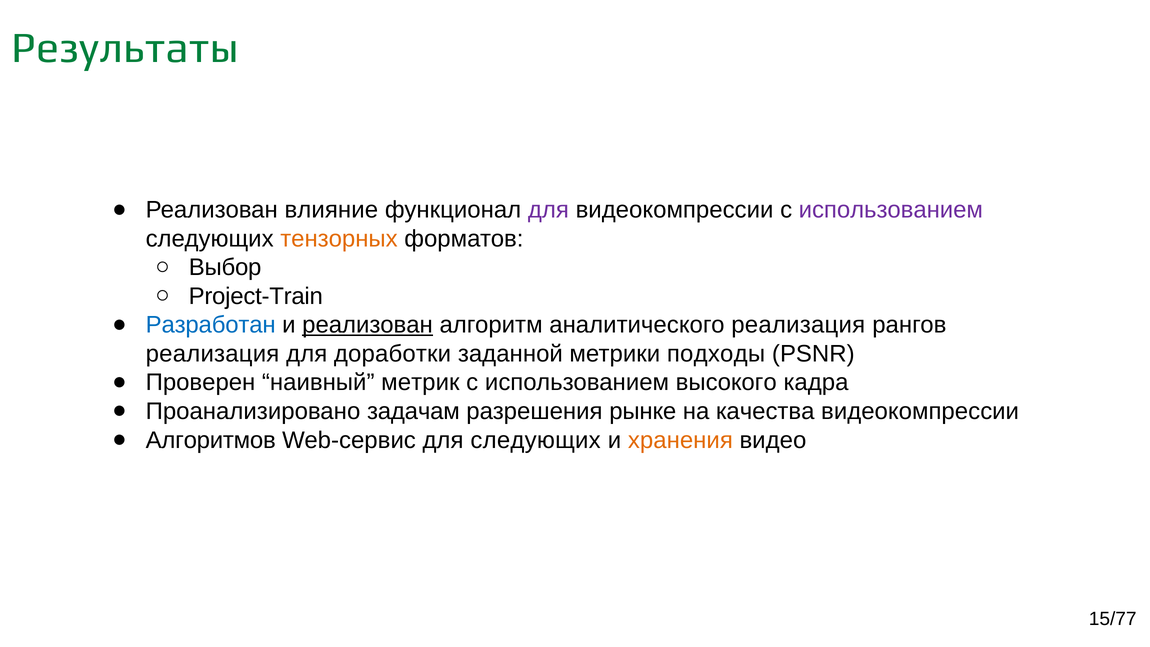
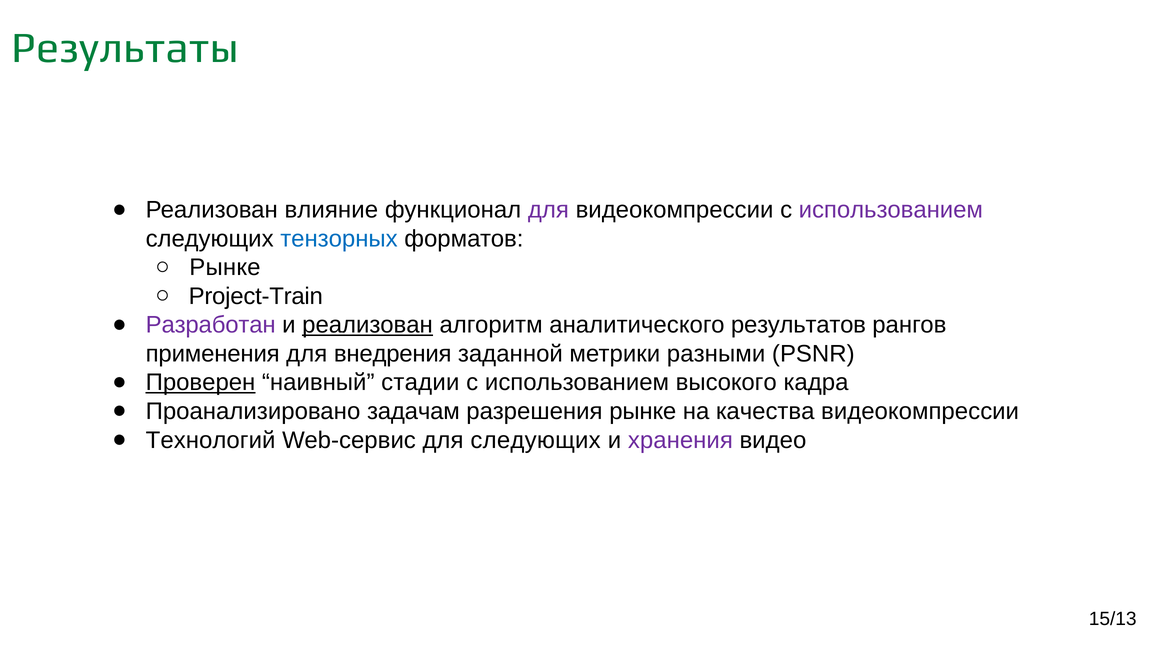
тензорных colour: orange -> blue (339, 239)
Выбор: Выбор -> Рынке (225, 267)
Разработан colour: blue -> purple (211, 325)
аналитического реализация: реализация -> результатов (798, 325)
реализация: реализация -> применения (213, 354)
доработки: доработки -> внедрения (393, 354)
подходы: подходы -> разными (716, 354)
Проверен underline: none -> present (201, 382)
метрик: метрик -> стадии (420, 382)
Алгоритмов: Алгоритмов -> Технологий (211, 440)
хранения colour: orange -> purple (680, 440)
15/77: 15/77 -> 15/13 (1113, 619)
